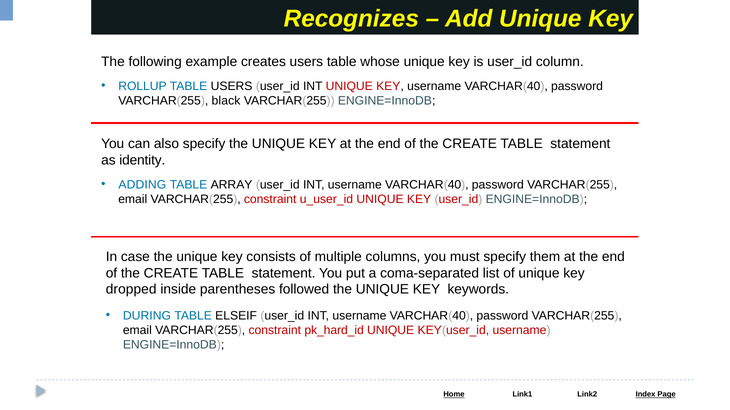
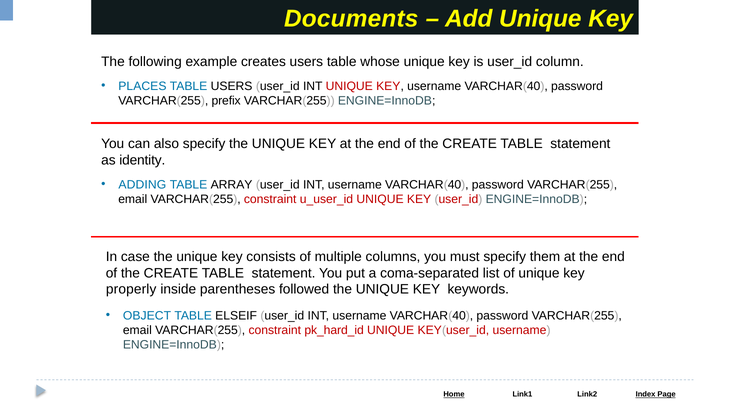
Recognizes: Recognizes -> Documents (351, 19)
ROLLUP: ROLLUP -> PLACES (142, 86)
black: black -> prefix (226, 101)
dropped: dropped -> properly (131, 290)
DURING: DURING -> OBJECT (147, 316)
